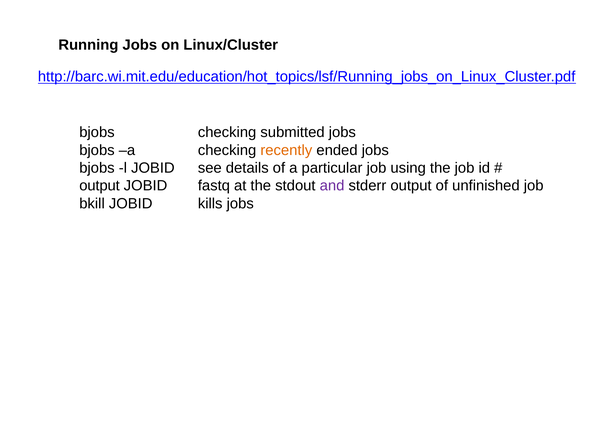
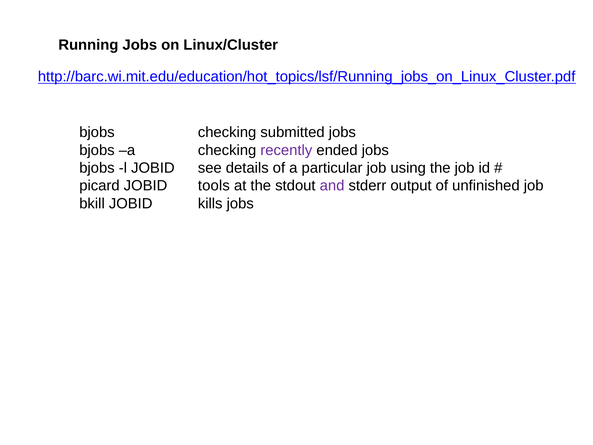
recently colour: orange -> purple (286, 150)
output: output -> picard (99, 186)
fastq: fastq -> tools (214, 186)
